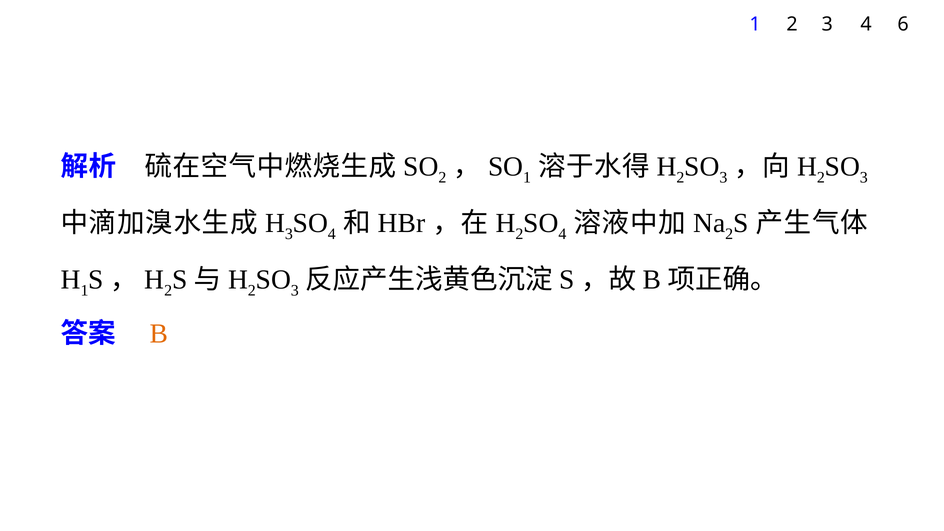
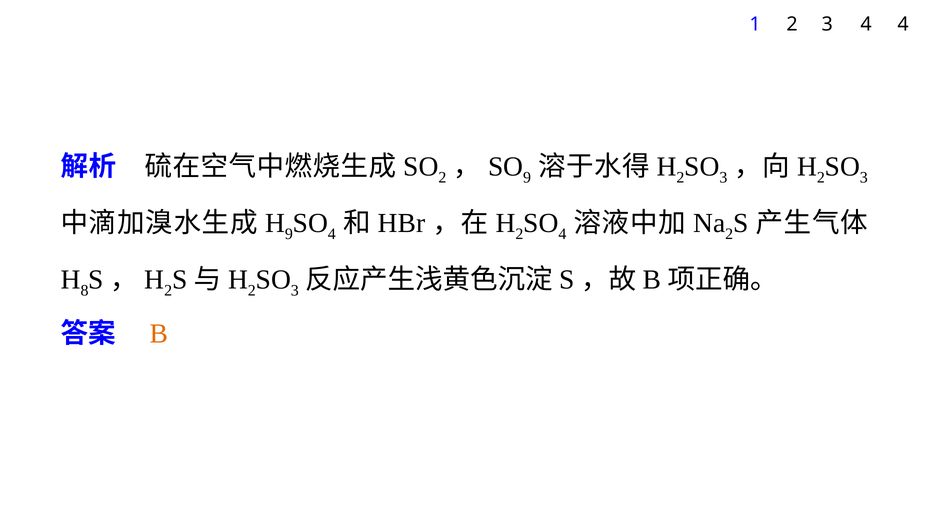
4 6: 6 -> 4 (903, 24)
1: 1 -> 9 (527, 178)
3: 3 -> 9 (289, 234)
1: 1 -> 8 (85, 290)
